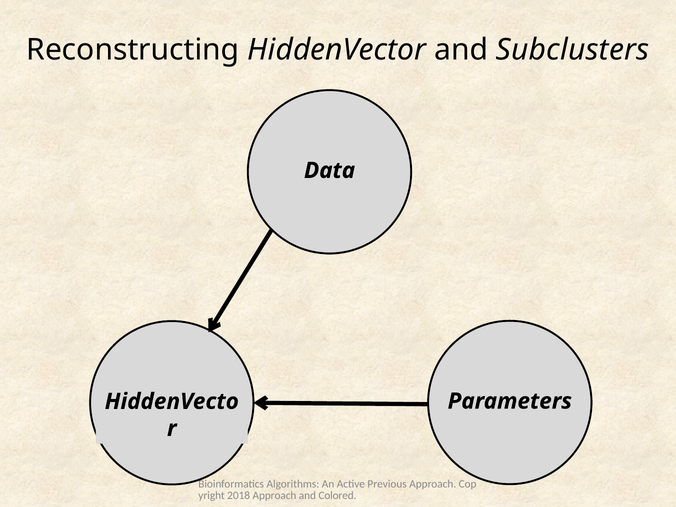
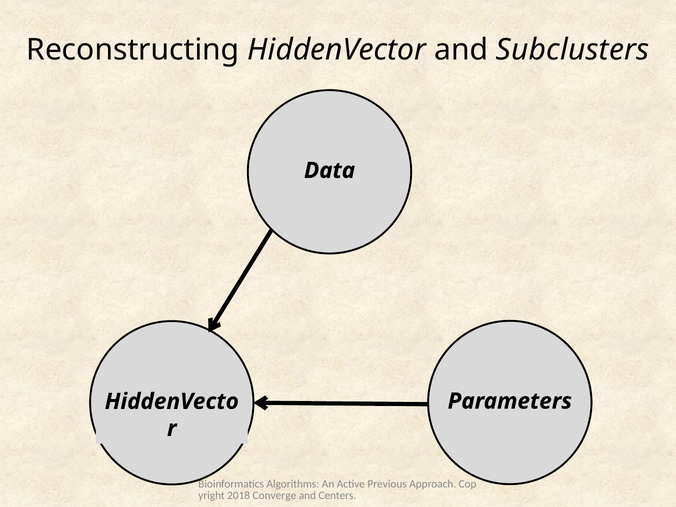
2018 Approach: Approach -> Converge (274, 495)
Colored: Colored -> Centers (337, 495)
